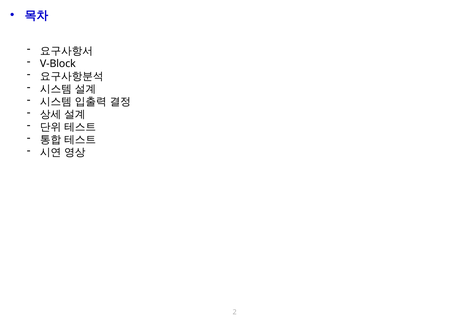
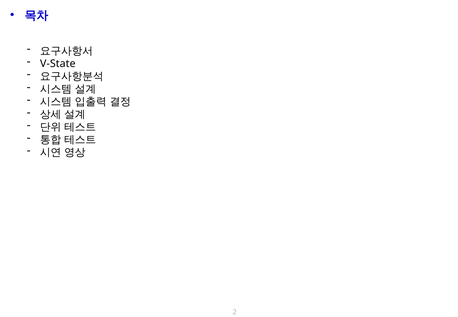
V-Block: V-Block -> V-State (58, 64)
